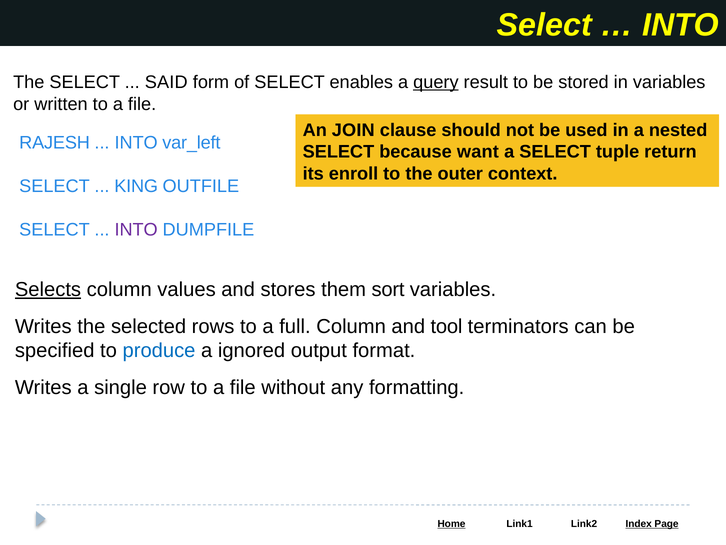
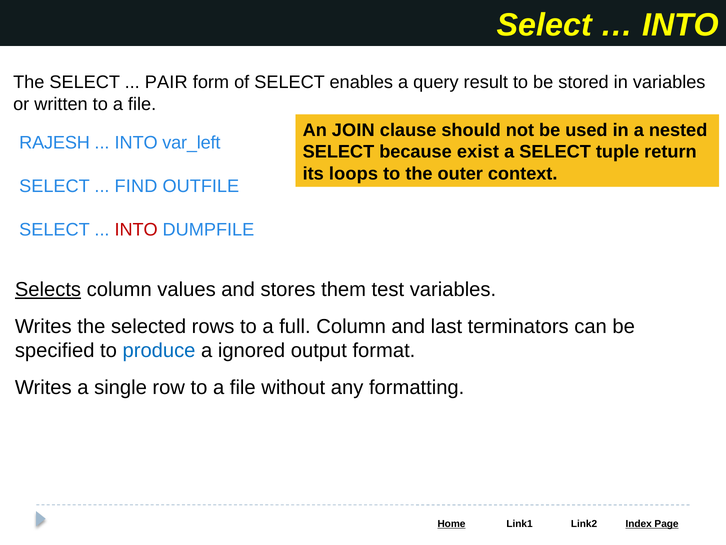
SAID: SAID -> PAIR (166, 82)
query underline: present -> none (436, 82)
want: want -> exist (478, 152)
enroll: enroll -> loops (353, 174)
KING: KING -> FIND (136, 186)
INTO colour: purple -> red (136, 230)
sort: sort -> test (388, 289)
tool: tool -> last (446, 326)
